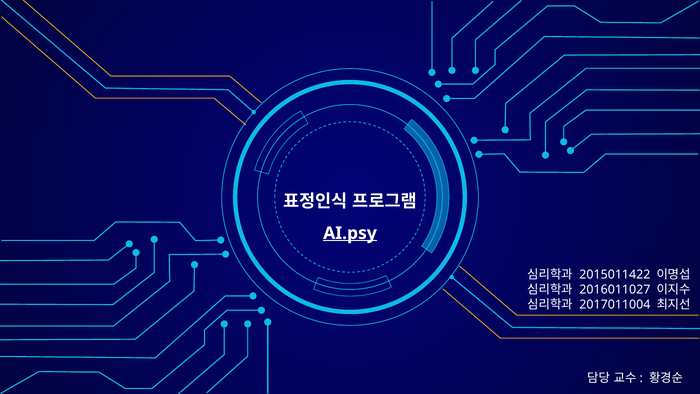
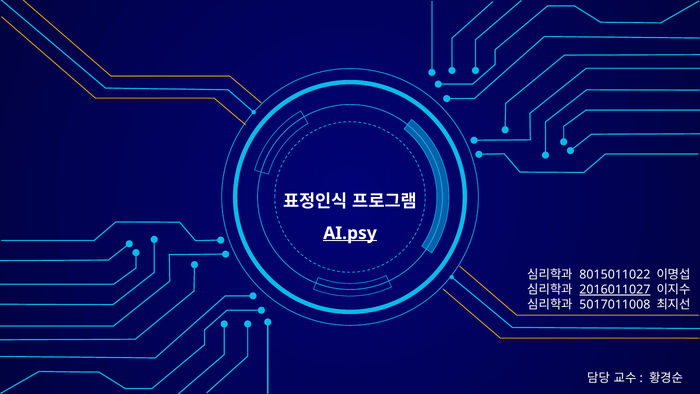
2015011422: 2015011422 -> 8015011022 (615, 275)
2016011027 underline: none -> present (615, 289)
2017011004: 2017011004 -> 5017011008 (615, 304)
